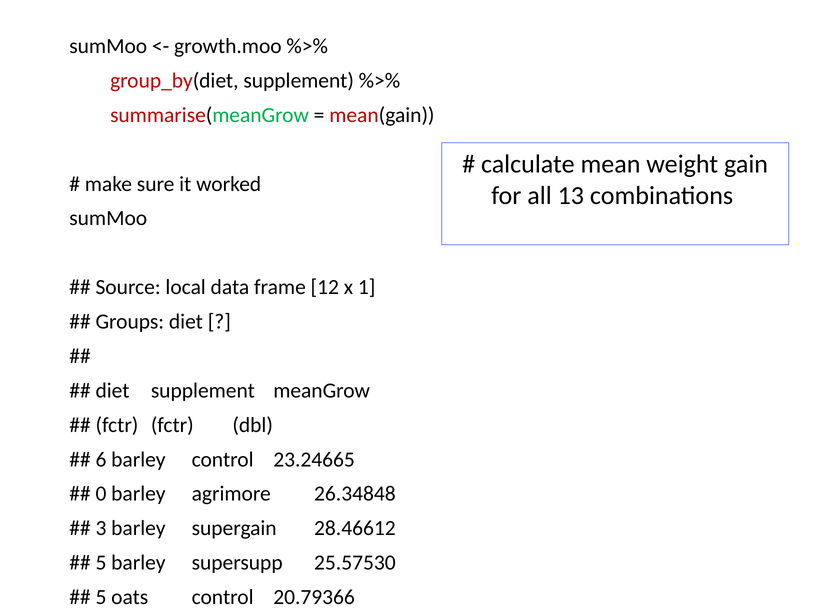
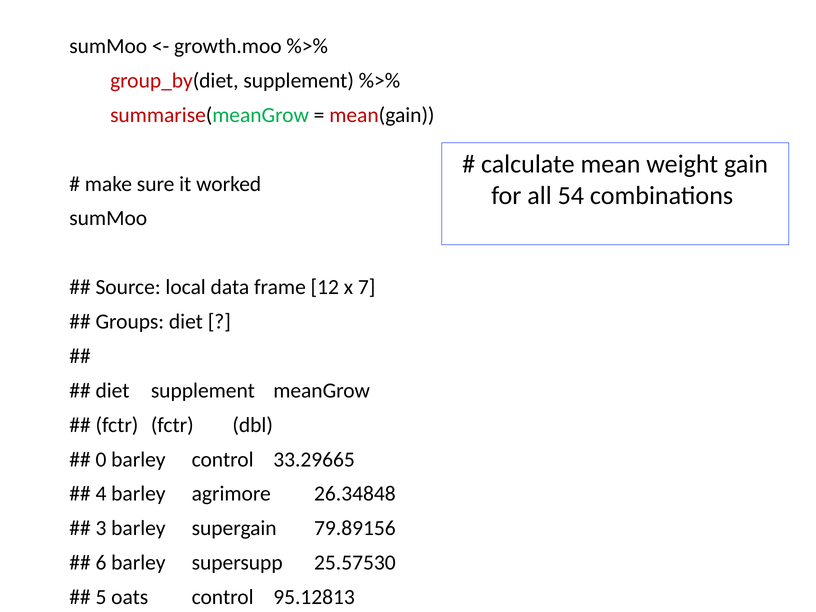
13: 13 -> 54 (571, 196)
1: 1 -> 7 (367, 287)
6: 6 -> 0 (101, 459)
23.24665: 23.24665 -> 33.29665 (314, 459)
0: 0 -> 4 (101, 494)
28.46612: 28.46612 -> 79.89156 (355, 528)
5: 5 -> 6 (101, 563)
20.79366: 20.79366 -> 95.12813 (314, 597)
